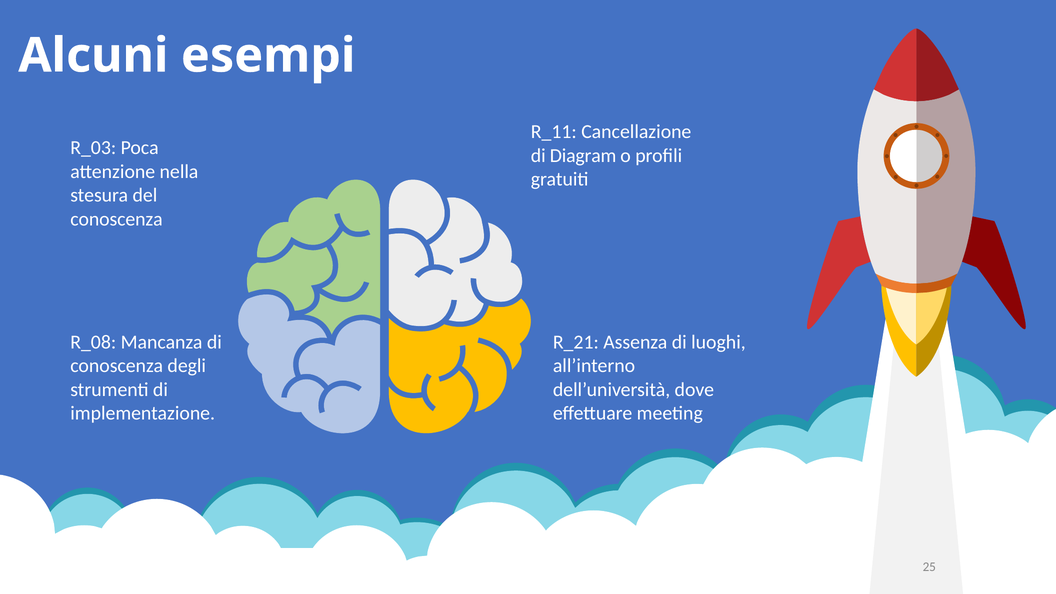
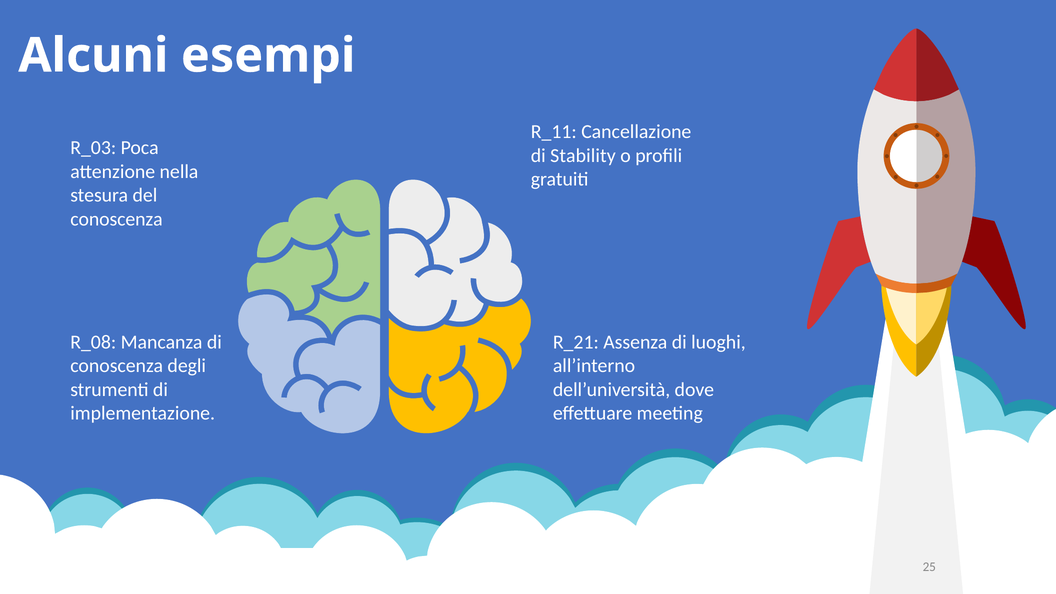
Diagram: Diagram -> Stability (583, 156)
